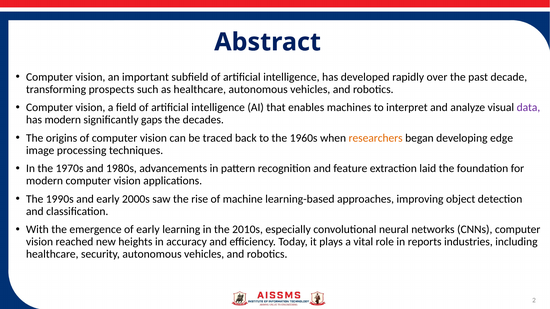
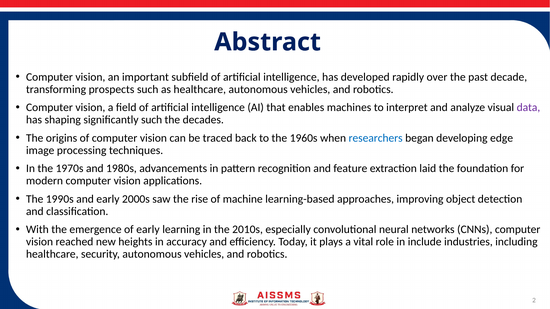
has modern: modern -> shaping (63, 120)
significantly gaps: gaps -> such (152, 120)
researchers colour: orange -> blue (376, 138)
reports: reports -> include (425, 242)
